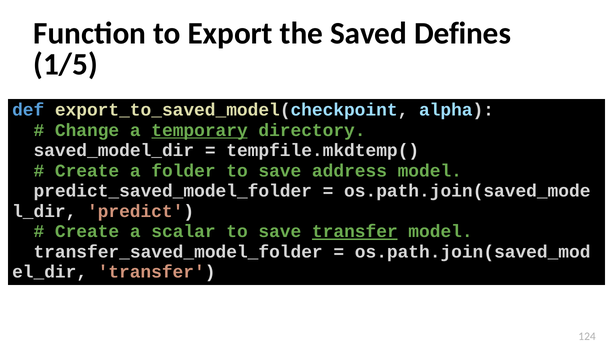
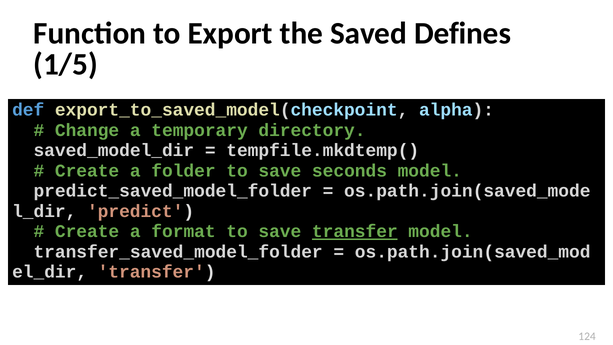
temporary underline: present -> none (200, 130)
address: address -> seconds (350, 171)
scalar: scalar -> format (184, 231)
